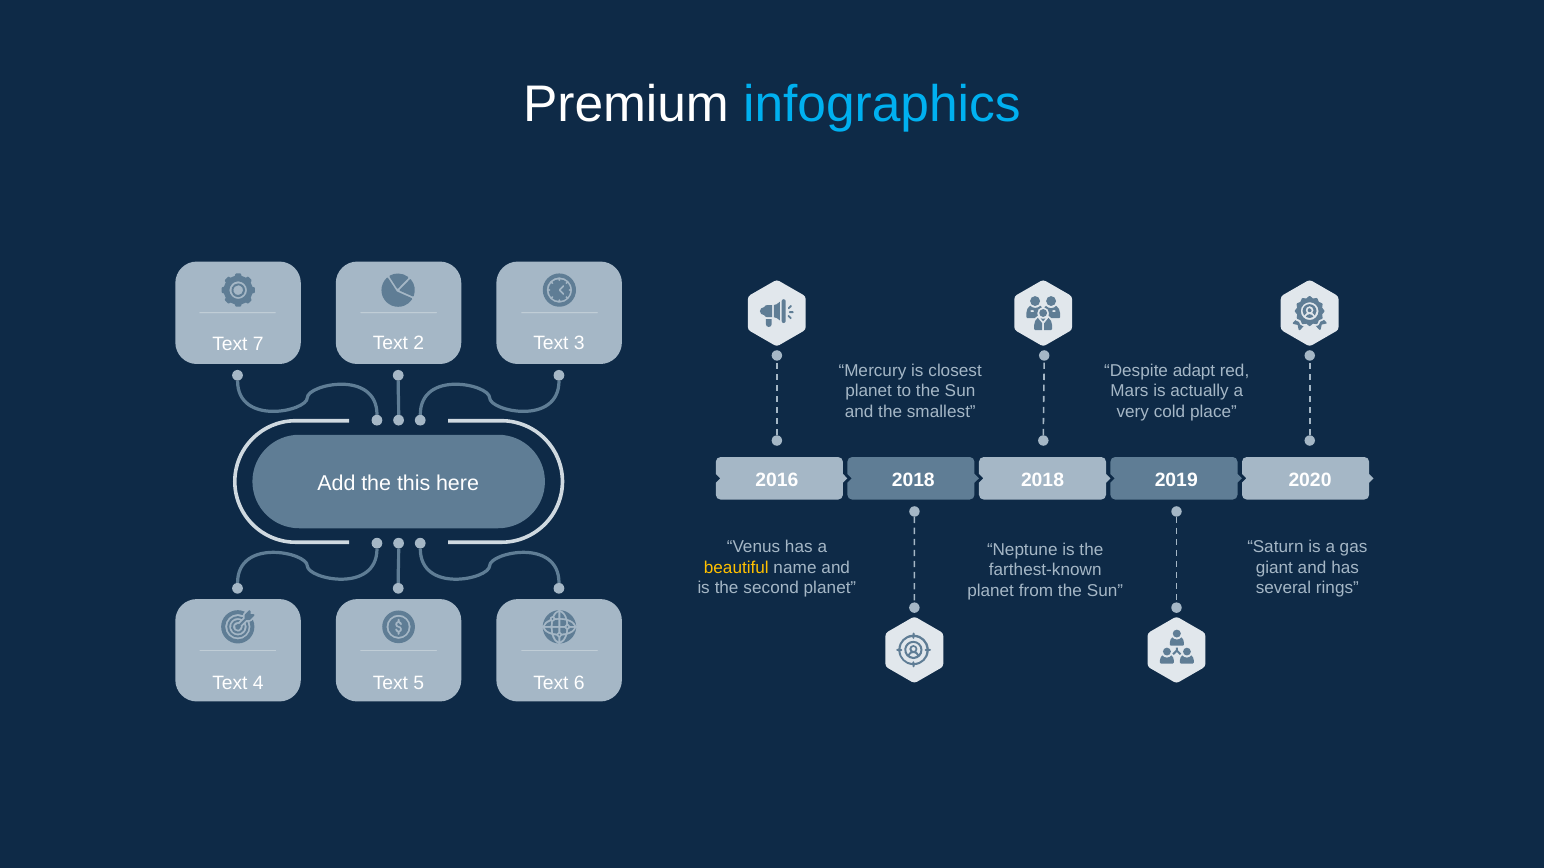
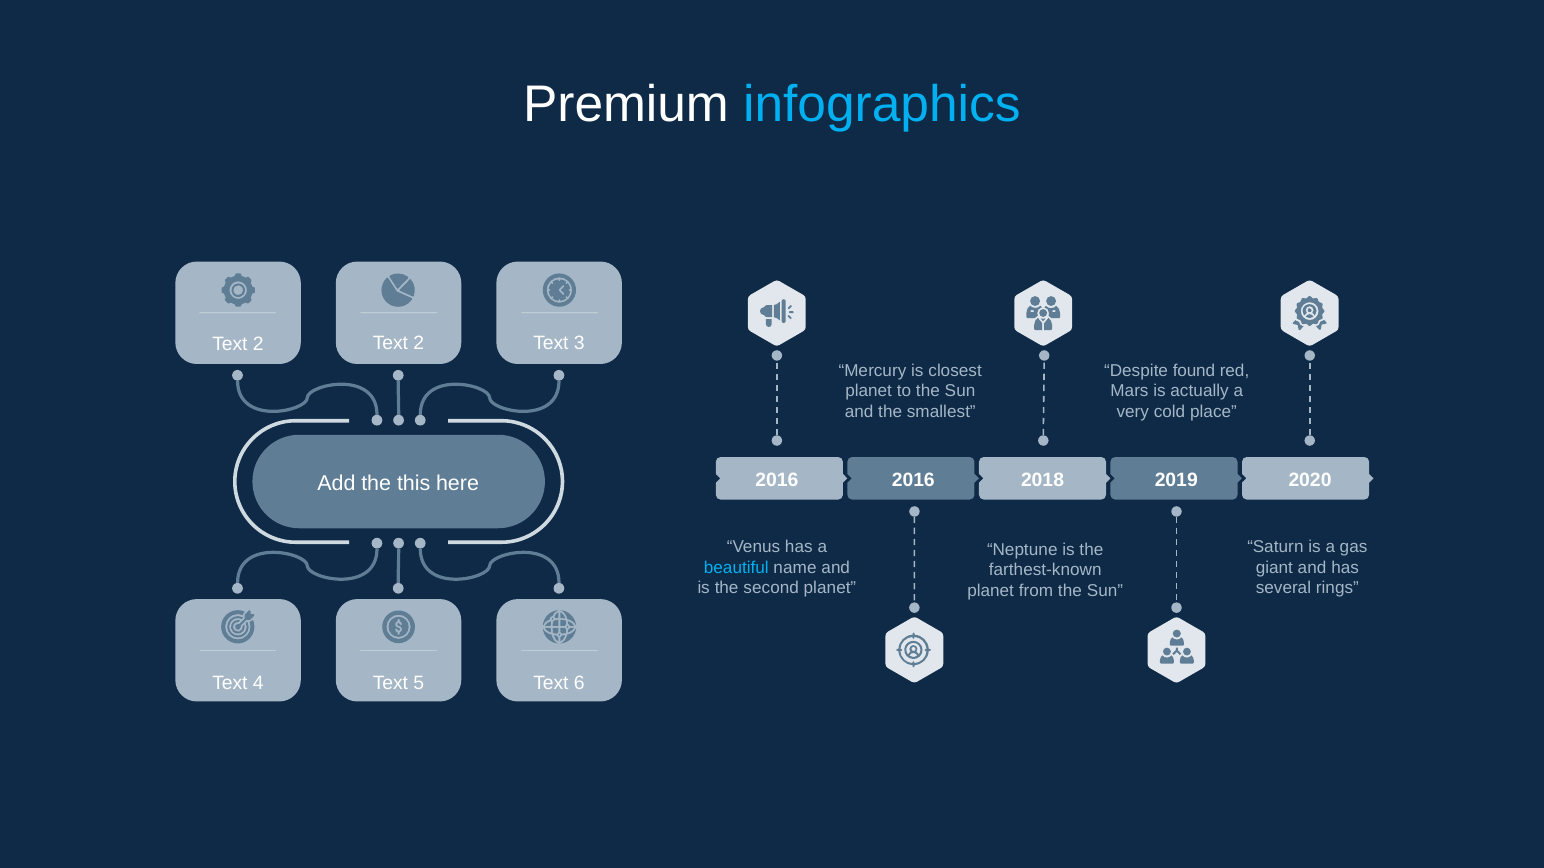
7: 7 -> 2 (258, 344)
adapt: adapt -> found (1194, 371)
2016 2018: 2018 -> 2016 (913, 480)
beautiful colour: yellow -> light blue (736, 568)
